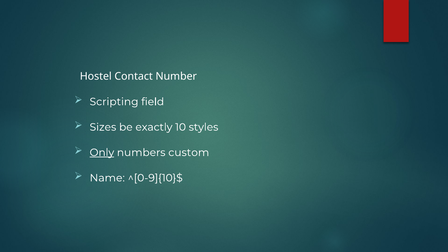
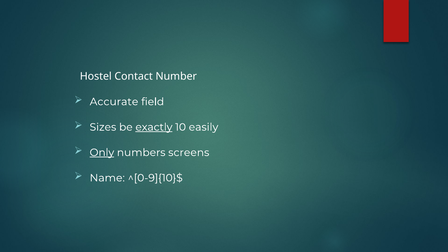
Scripting: Scripting -> Accurate (114, 102)
exactly underline: none -> present (154, 127)
styles: styles -> easily (203, 127)
custom: custom -> screens (189, 153)
